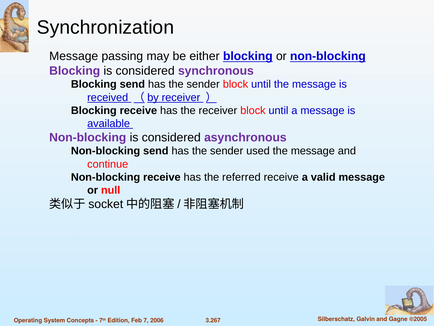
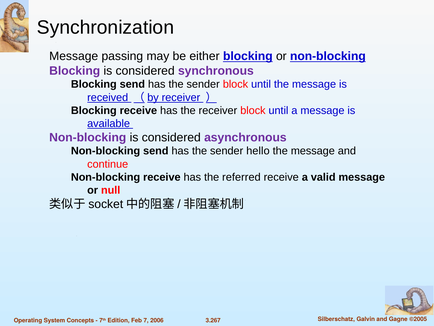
used: used -> hello (258, 151)
